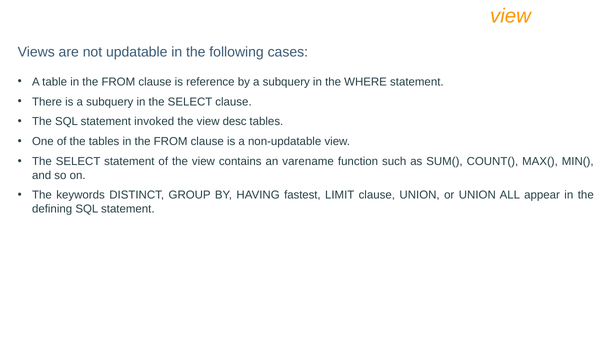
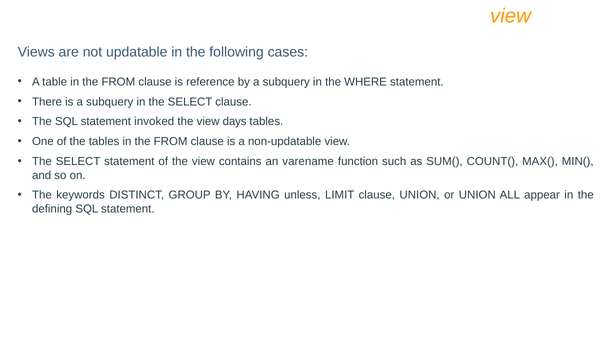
desc: desc -> days (235, 121)
fastest: fastest -> unless (302, 195)
